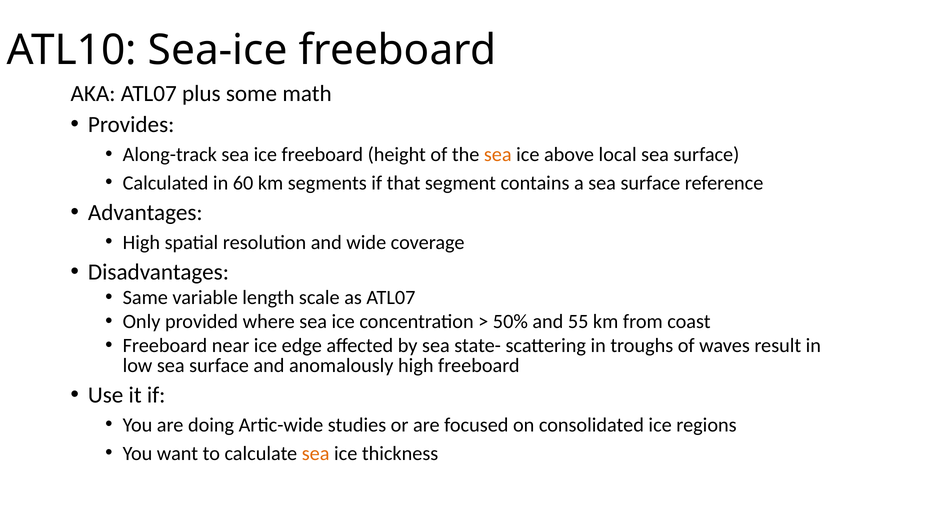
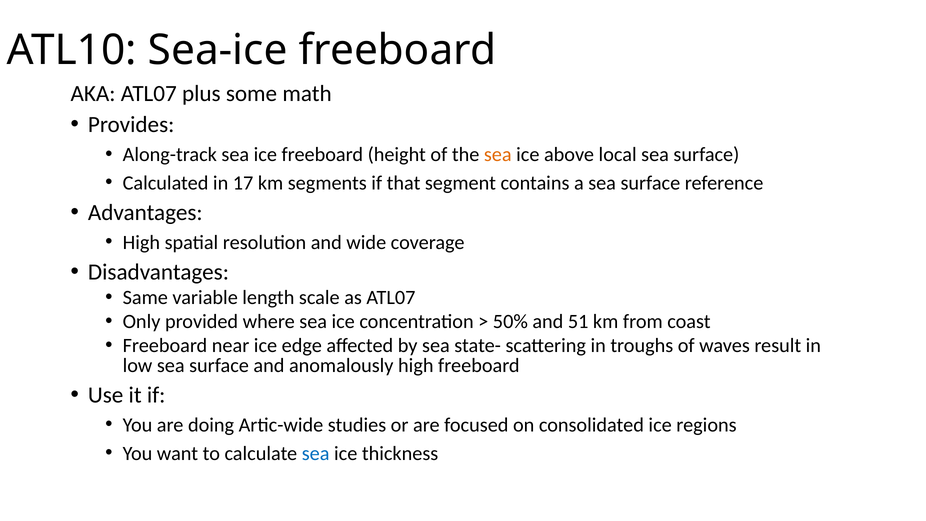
60: 60 -> 17 (243, 183)
55: 55 -> 51 (578, 322)
sea colour: orange -> blue (316, 453)
